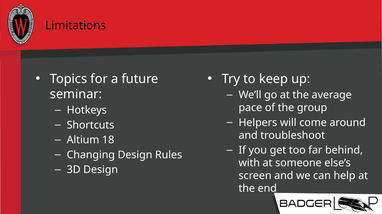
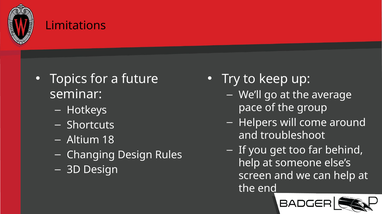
with: with -> help (249, 163)
